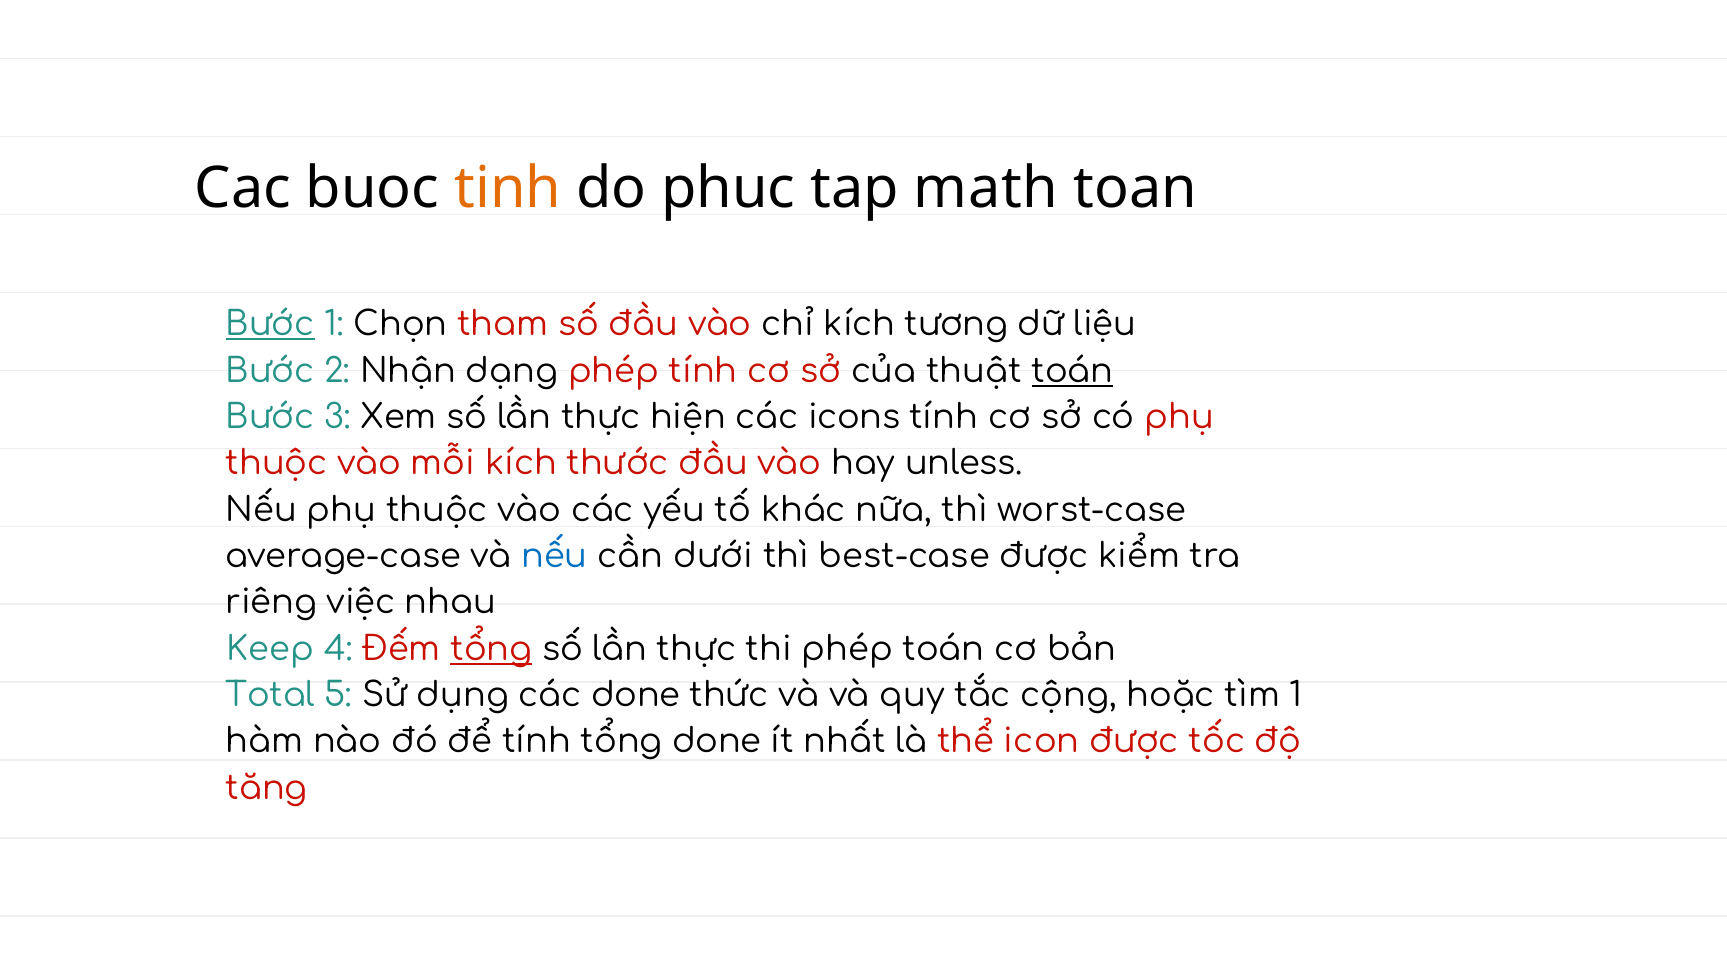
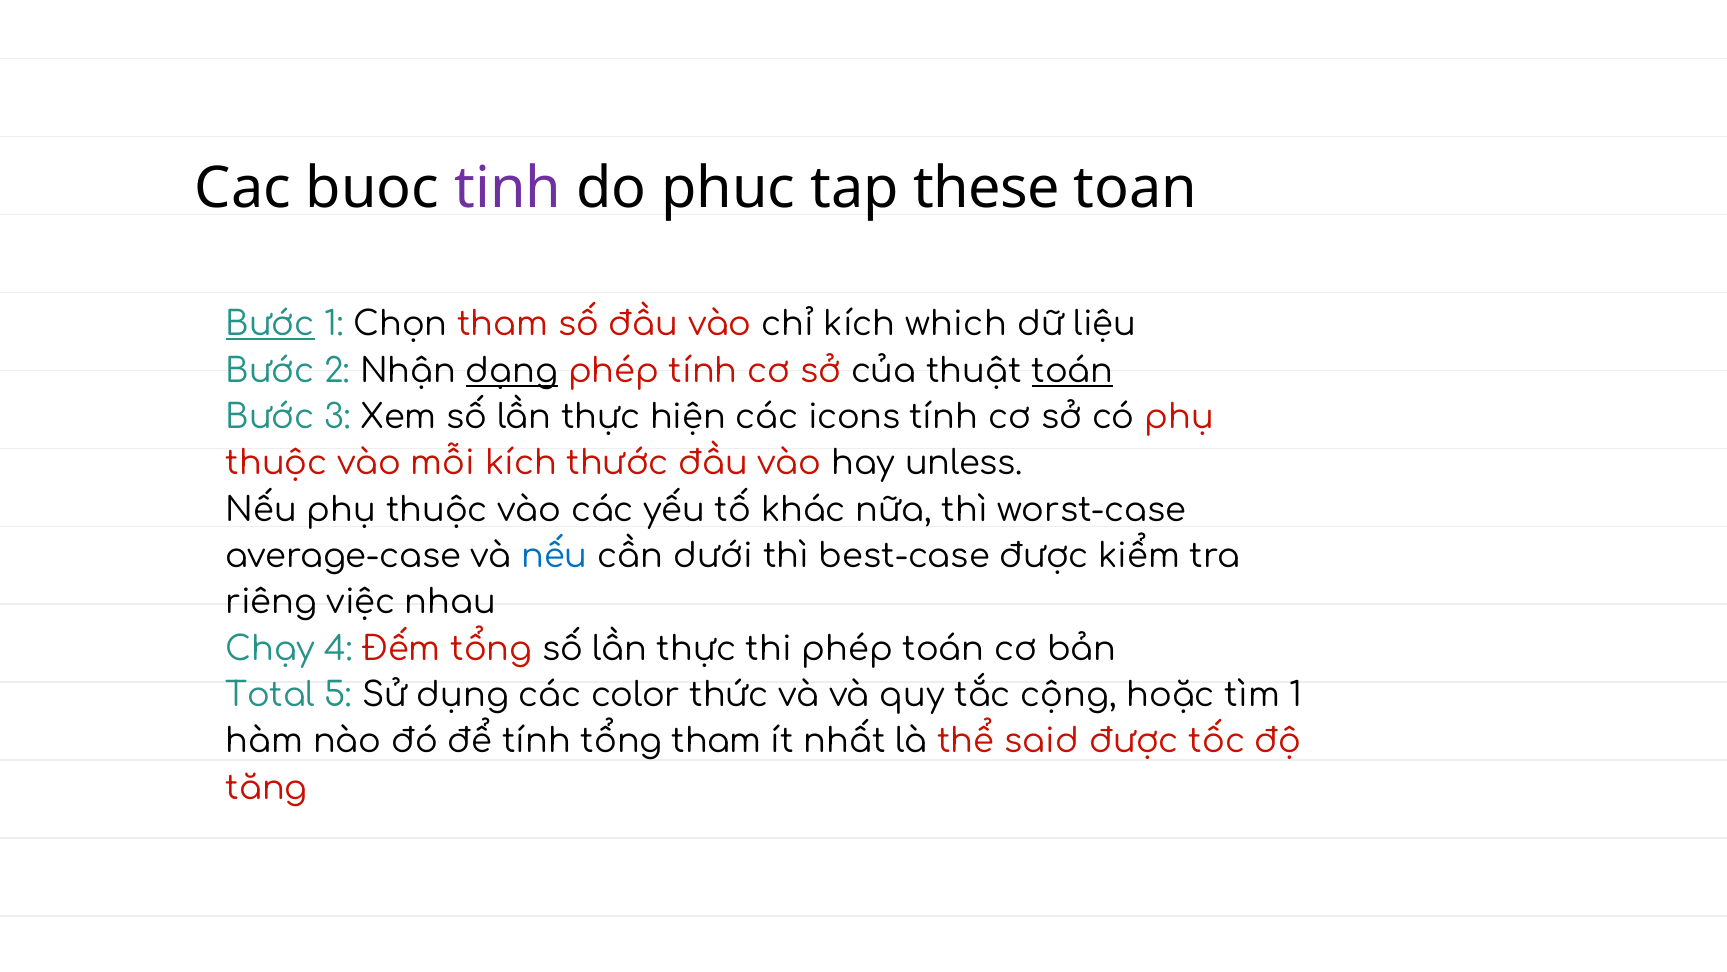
tinh colour: orange -> purple (508, 188)
math: math -> these (987, 188)
tương: tương -> which (956, 325)
dạng underline: none -> present (512, 371)
Keep: Keep -> Chạy (270, 649)
tổng underline: present -> none (491, 649)
các done: done -> color (636, 695)
tổng done: done -> tham (717, 741)
icon: icon -> said (1042, 741)
